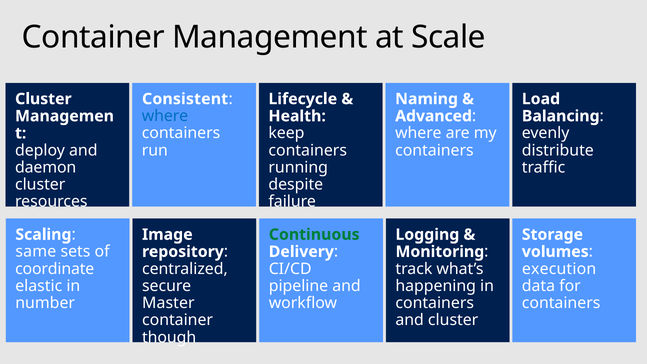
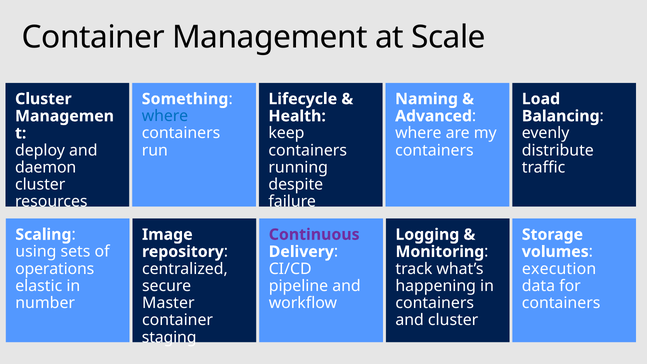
Consistent: Consistent -> Something (185, 99)
Continuous colour: green -> purple (314, 234)
same: same -> using (36, 252)
coordinate: coordinate -> operations (55, 269)
though: though -> staging (169, 337)
